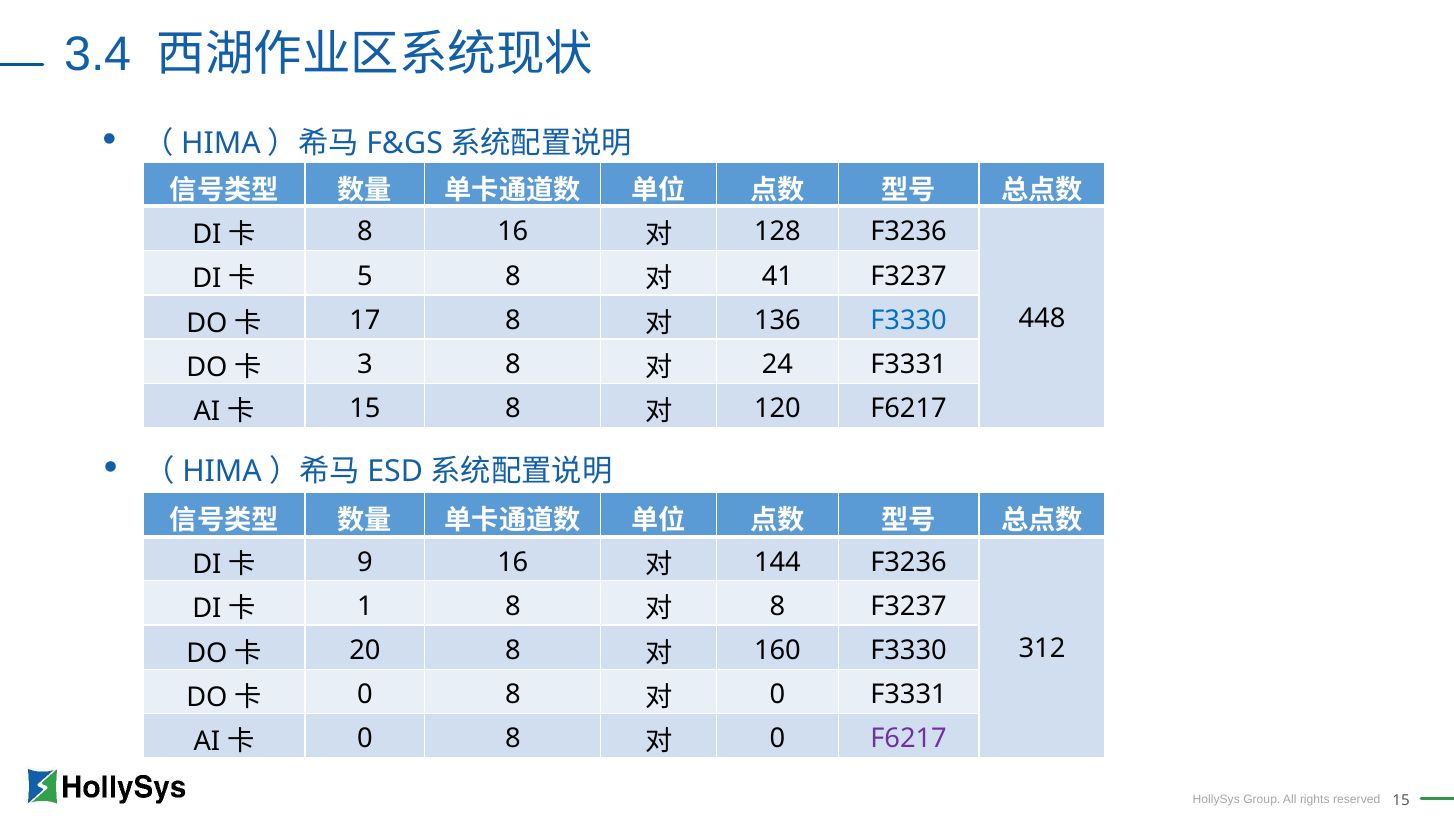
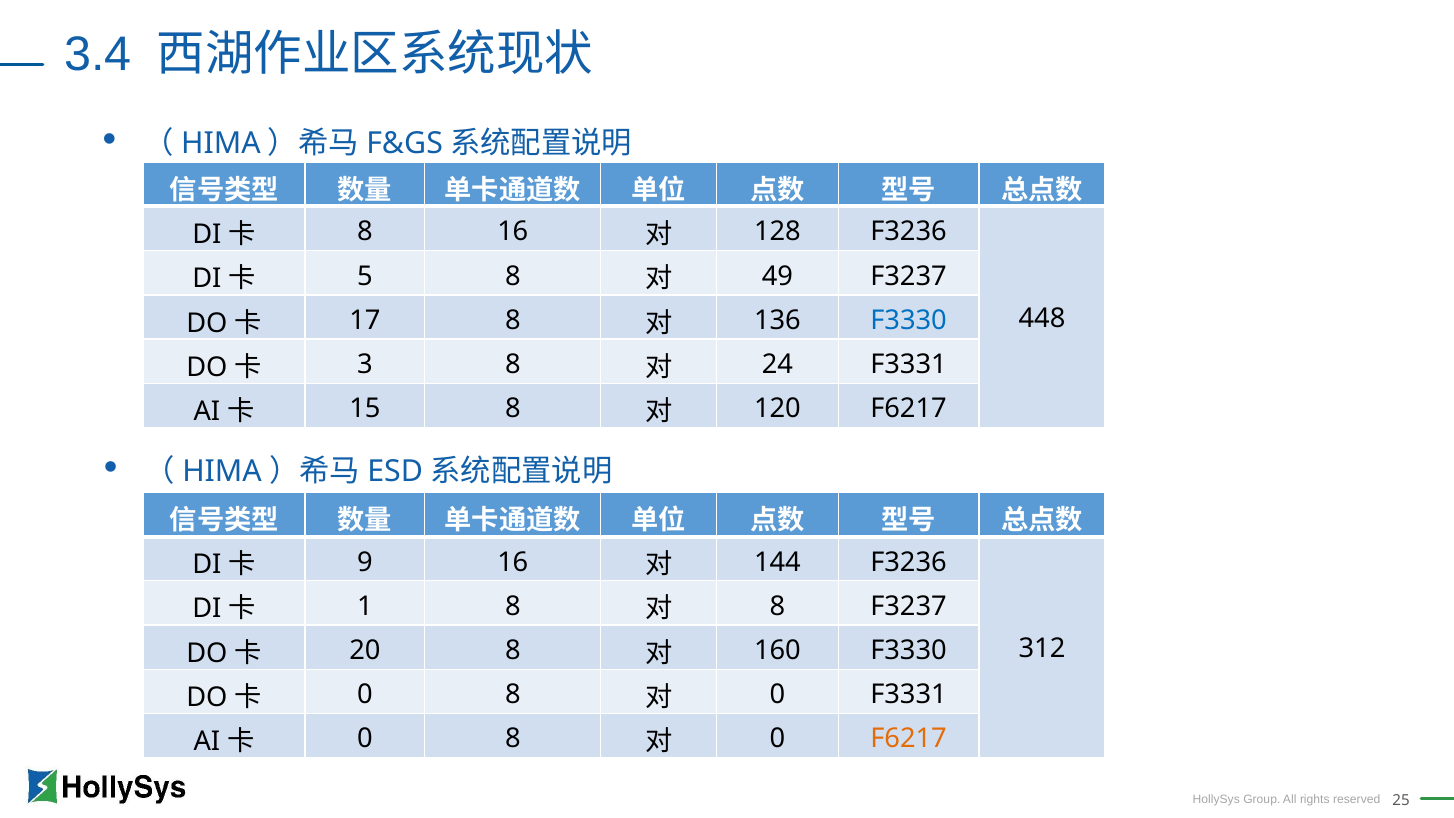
41: 41 -> 49 (777, 276)
F6217 colour: purple -> orange (909, 739)
15: 15 -> 25 (1401, 800)
